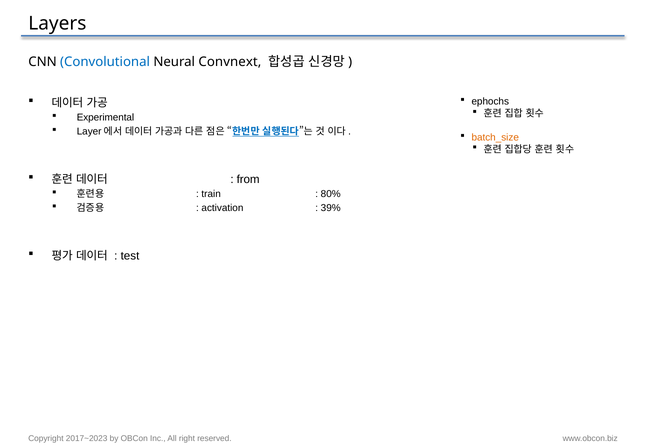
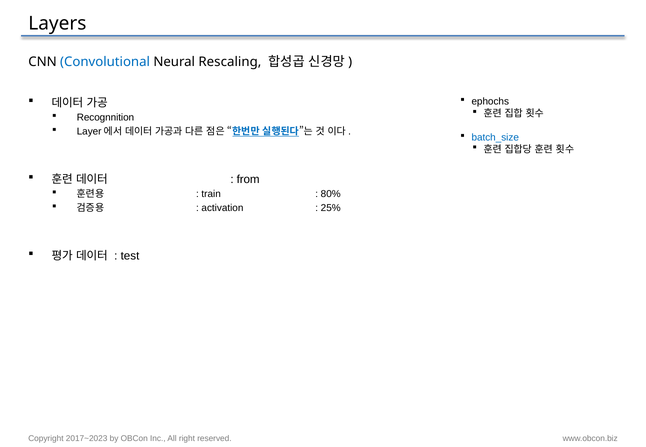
Convnext: Convnext -> Rescaling (230, 62)
Experimental: Experimental -> Recognnition (105, 118)
batch_size colour: orange -> blue (495, 137)
39%: 39% -> 25% (331, 208)
